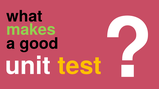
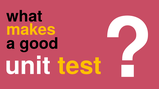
makes colour: light green -> yellow (31, 30)
